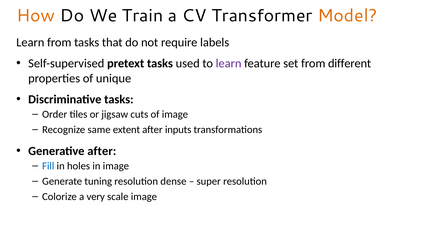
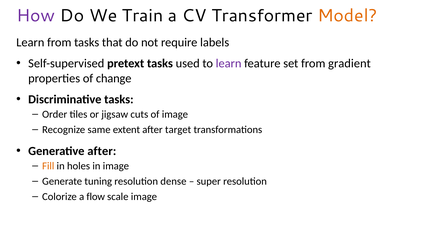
How colour: orange -> purple (36, 16)
different: different -> gradient (349, 64)
unique: unique -> change (114, 78)
inputs: inputs -> target (178, 130)
Fill colour: blue -> orange (48, 166)
very: very -> flow (96, 197)
